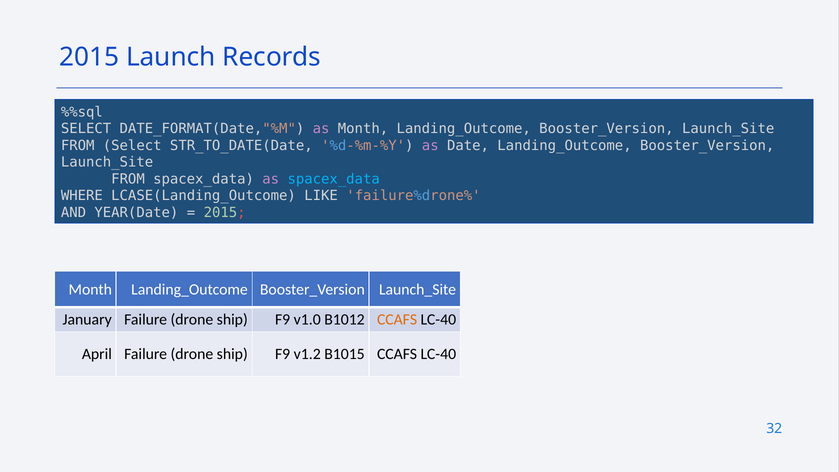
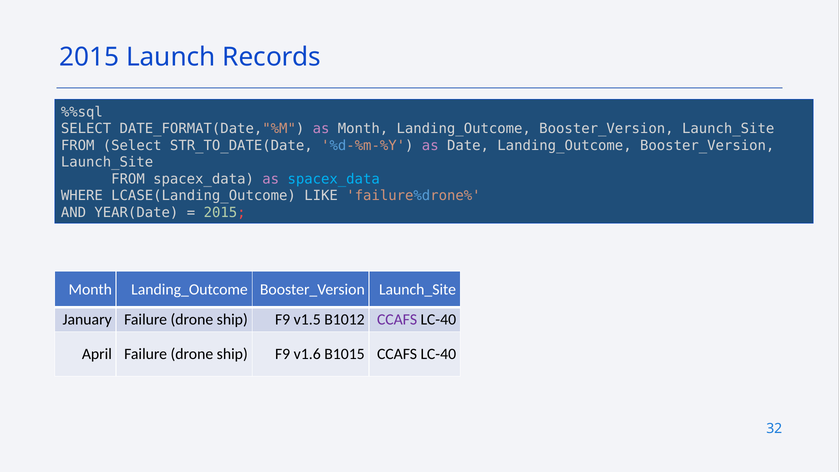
v1.0: v1.0 -> v1.5 (307, 320)
CCAFS colour: orange -> purple (397, 320)
v1.2: v1.2 -> v1.6 (307, 354)
